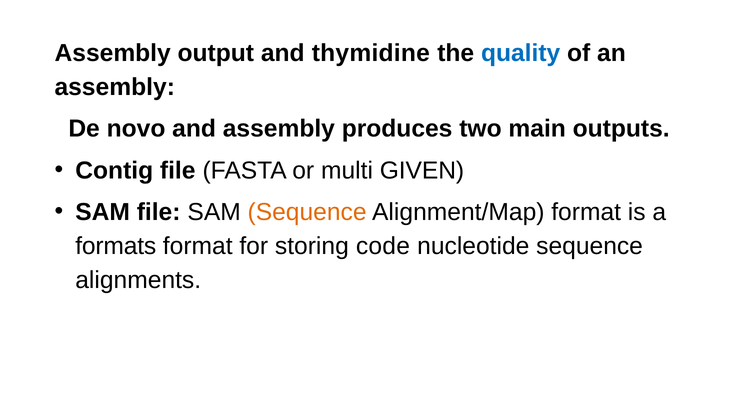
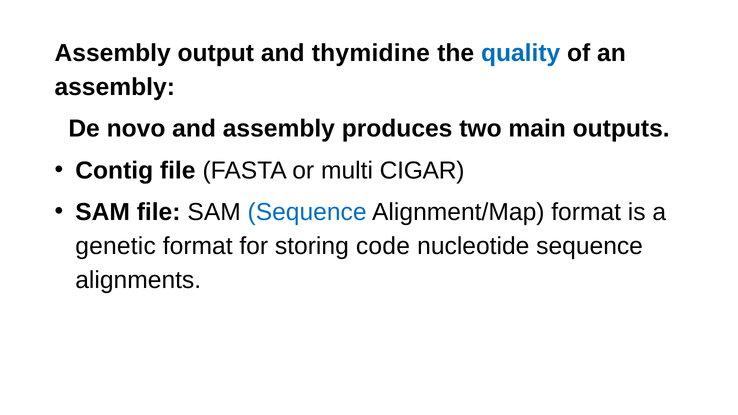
GIVEN: GIVEN -> CIGAR (422, 170)
Sequence colour: orange -> blue (307, 212)
formats: formats -> genetic (116, 246)
